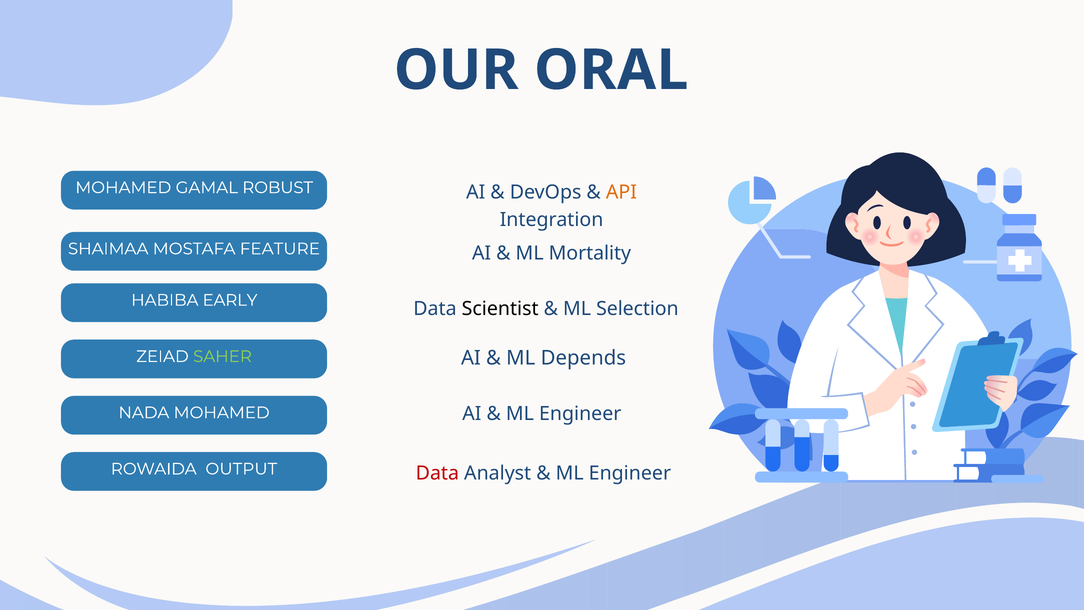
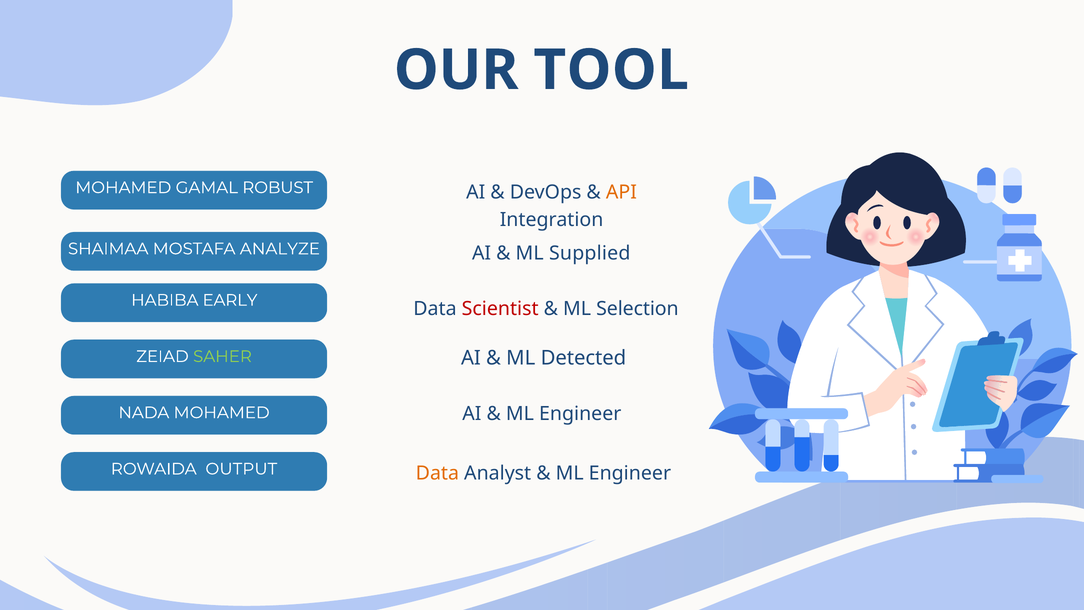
ORAL: ORAL -> TOOL (611, 70)
FEATURE: FEATURE -> ANALYZE (280, 249)
Mortality: Mortality -> Supplied (590, 253)
Scientist colour: black -> red (500, 309)
Depends: Depends -> Detected (583, 358)
Data colour: red -> orange (437, 473)
